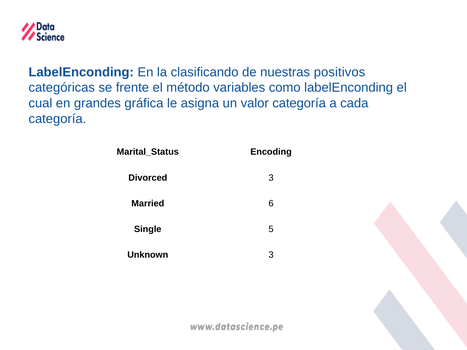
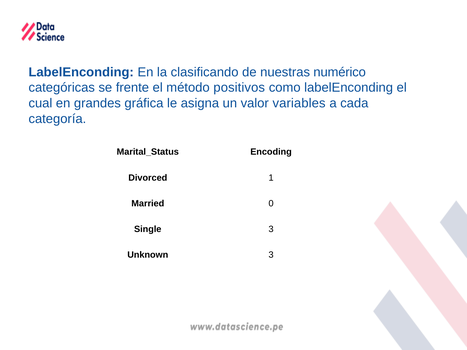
positivos: positivos -> numérico (340, 72)
variables: variables -> positivos (239, 88)
valor categoría: categoría -> variables (299, 103)
Divorced 3: 3 -> 1 (271, 178)
6: 6 -> 0 (271, 204)
Single 5: 5 -> 3 (271, 229)
